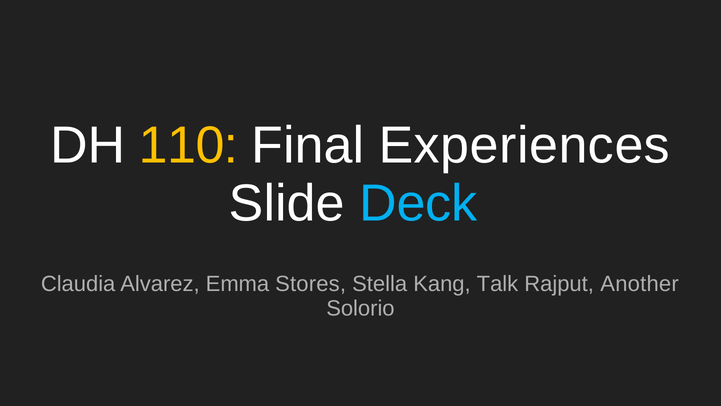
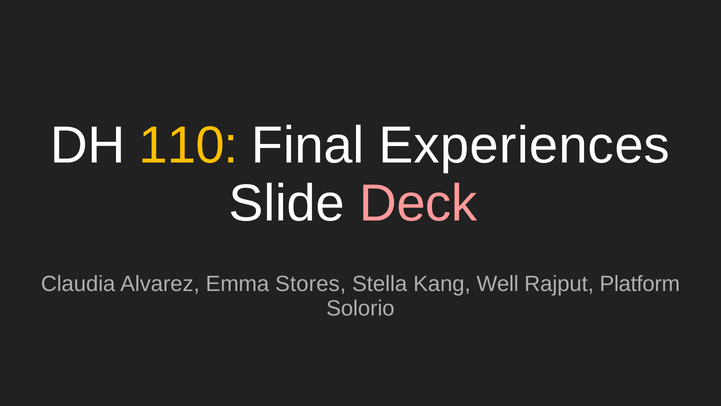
Deck colour: light blue -> pink (418, 203)
Talk: Talk -> Well (498, 284)
Another: Another -> Platform (640, 284)
